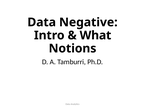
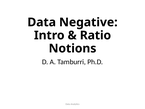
What: What -> Ratio (95, 35)
